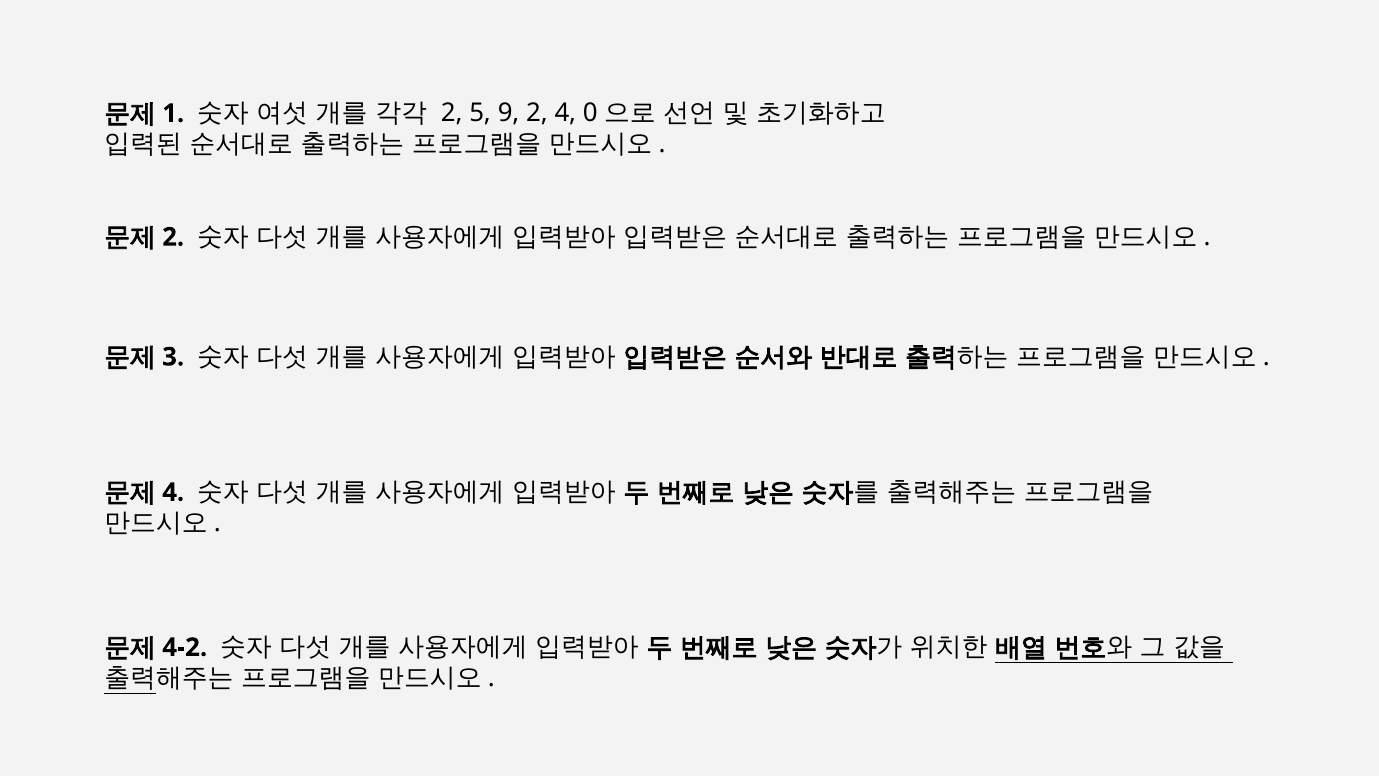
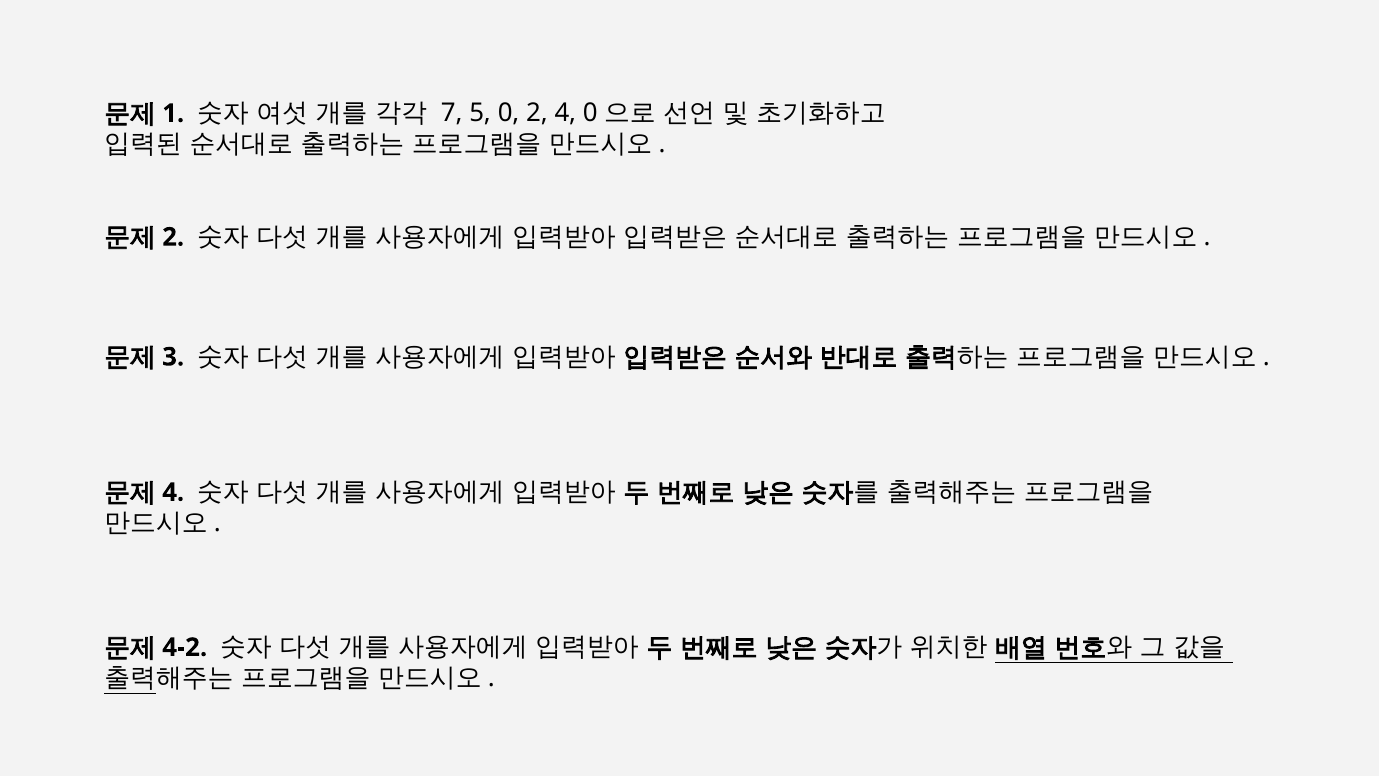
2: 2 -> 7 (452, 113)
9: 9 -> 0 (509, 113)
